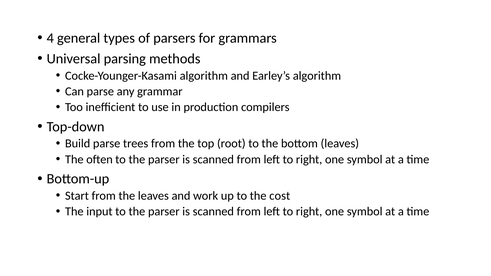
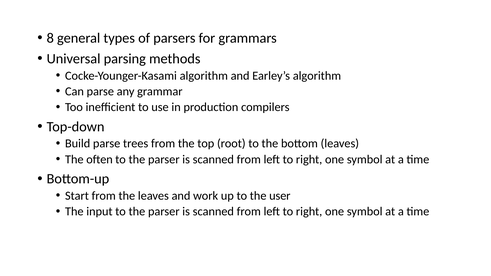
4: 4 -> 8 (50, 38)
cost: cost -> user (280, 196)
